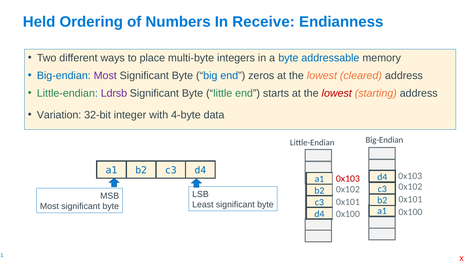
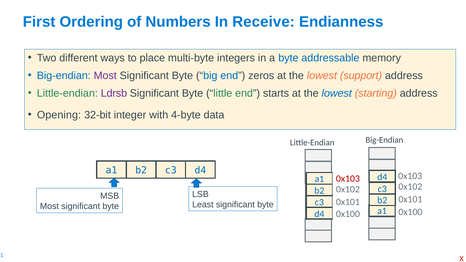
Held: Held -> First (39, 22)
cleared: cleared -> support (361, 76)
lowest colour: red -> blue (337, 93)
Variation: Variation -> Opening (59, 115)
